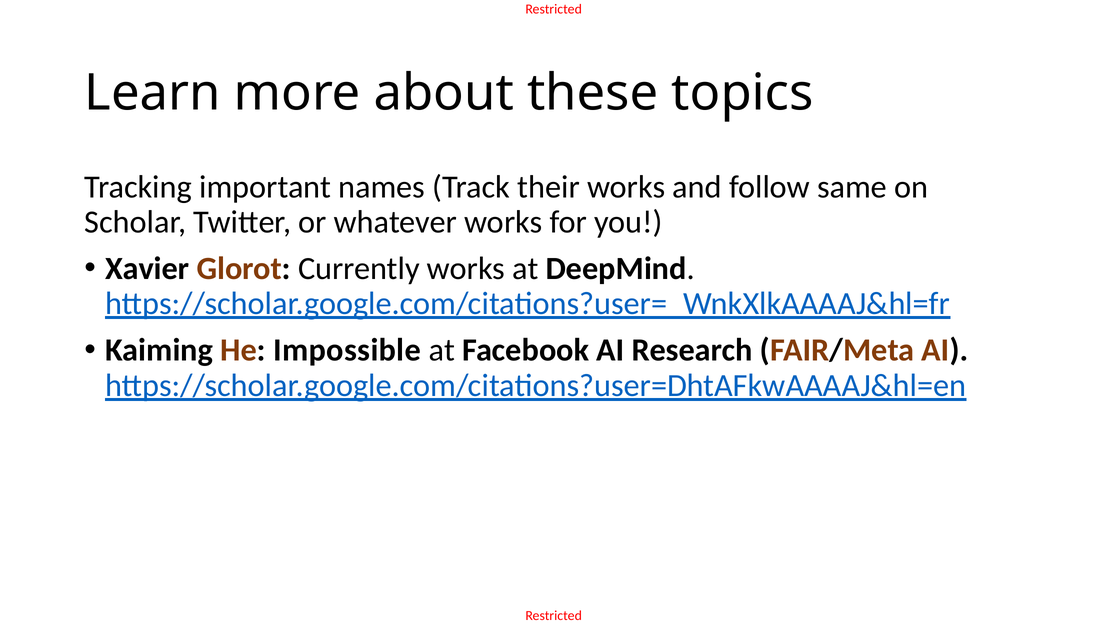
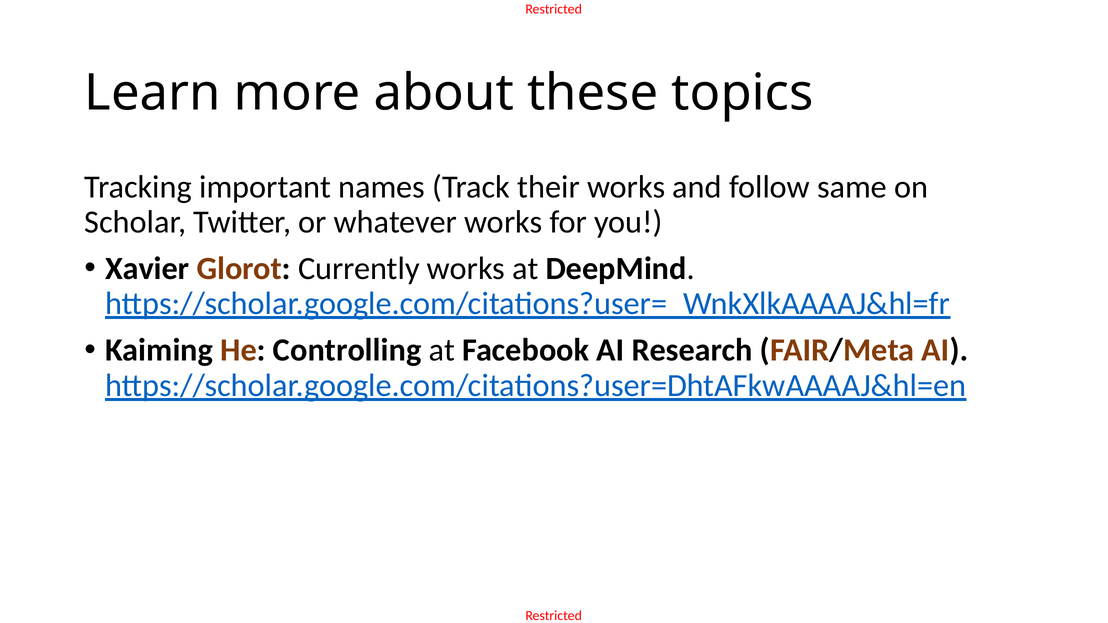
Impossible: Impossible -> Controlling (347, 350)
